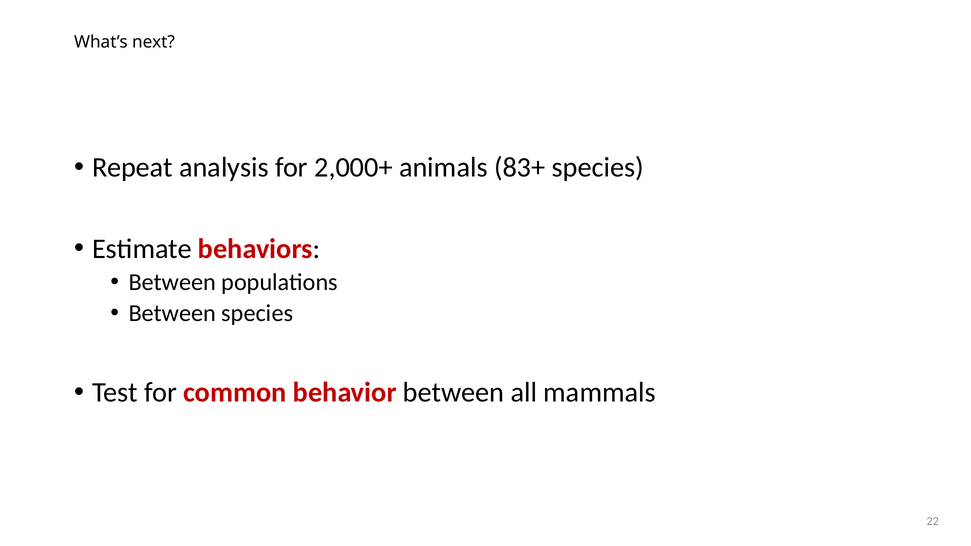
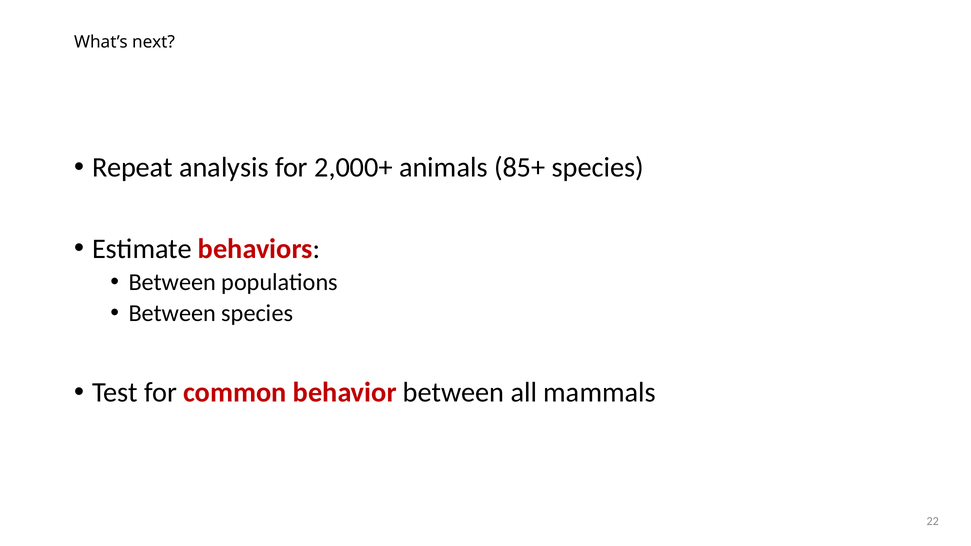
83+: 83+ -> 85+ (520, 167)
